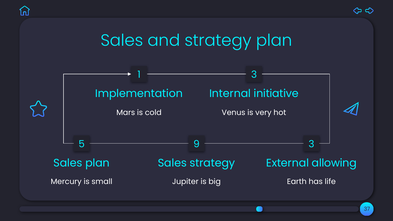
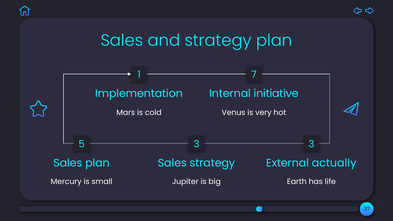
1 3: 3 -> 7 (254, 75)
5 9: 9 -> 3 (196, 144)
allowing: allowing -> actually (334, 163)
